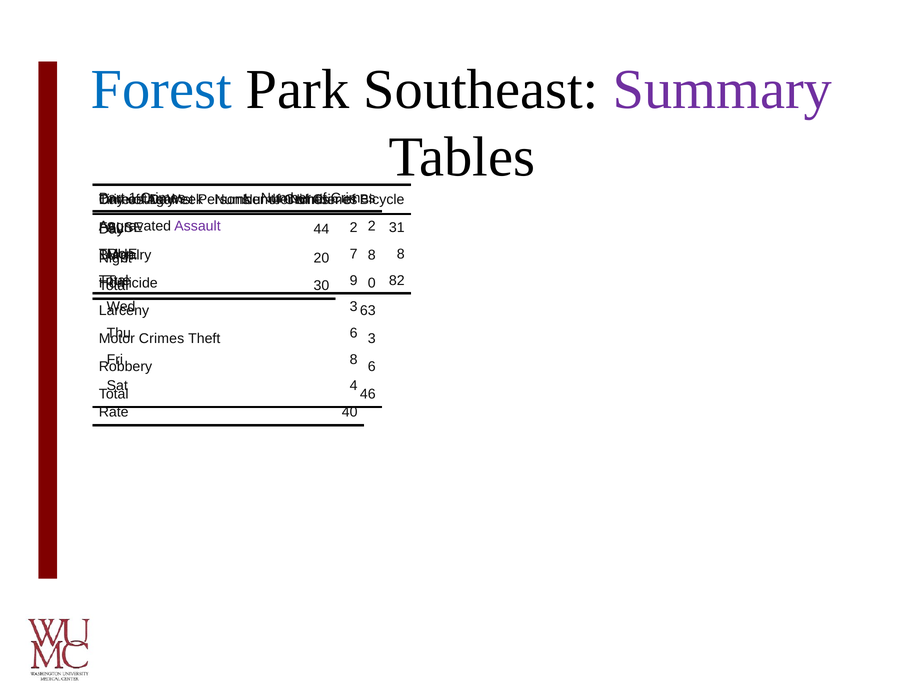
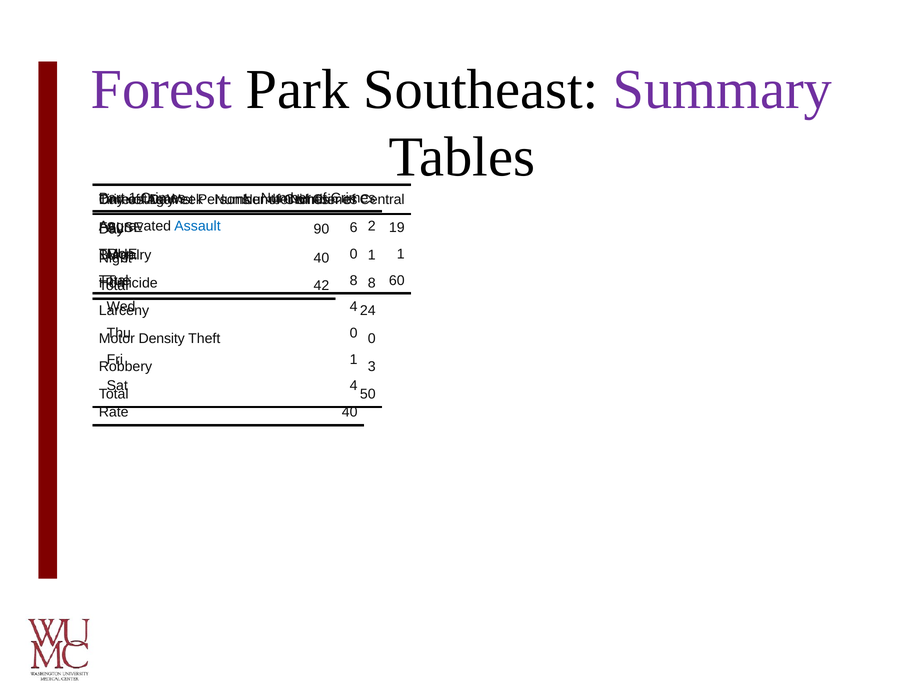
Forest colour: blue -> purple (161, 89)
Bicycle: Bicycle -> Central (382, 200)
Assault colour: purple -> blue (197, 226)
2: 2 -> 6 (354, 228)
31: 31 -> 19 (397, 228)
44: 44 -> 90 (321, 229)
7: 7 -> 0 (354, 254)
8: 8 -> 1 (401, 254)
8: 8 -> 1 (372, 255)
20: 20 -> 40 (321, 258)
9: 9 -> 8 (354, 280)
82: 82 -> 60 (397, 280)
0: 0 -> 8 (372, 283)
30: 30 -> 42 (321, 286)
3: 3 -> 4 (354, 307)
63: 63 -> 24 (368, 311)
6: 6 -> 0 (354, 333)
Crimes: Crimes -> Density (162, 339)
Theft 3: 3 -> 0 (372, 339)
8: 8 -> 1 (354, 359)
6: 6 -> 3 (372, 366)
46: 46 -> 50 (368, 394)
